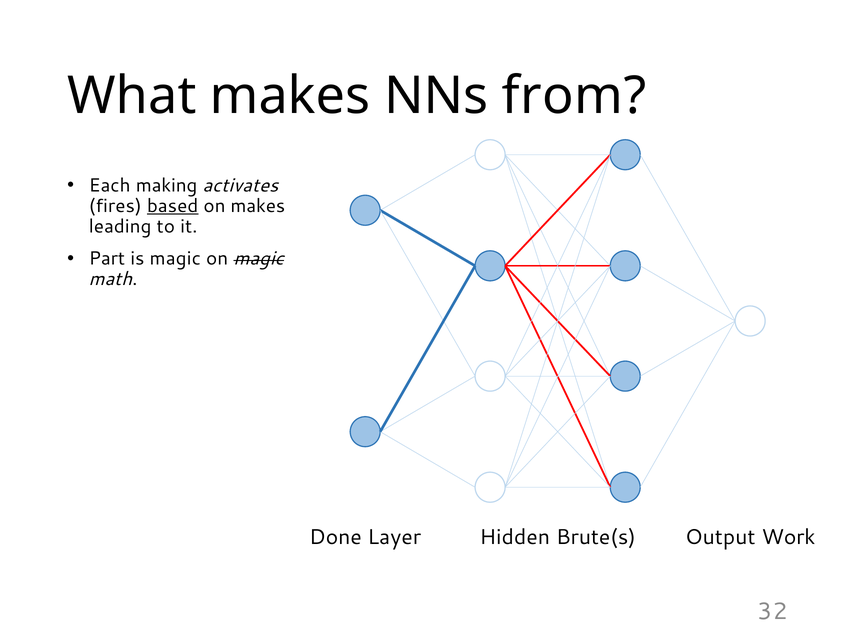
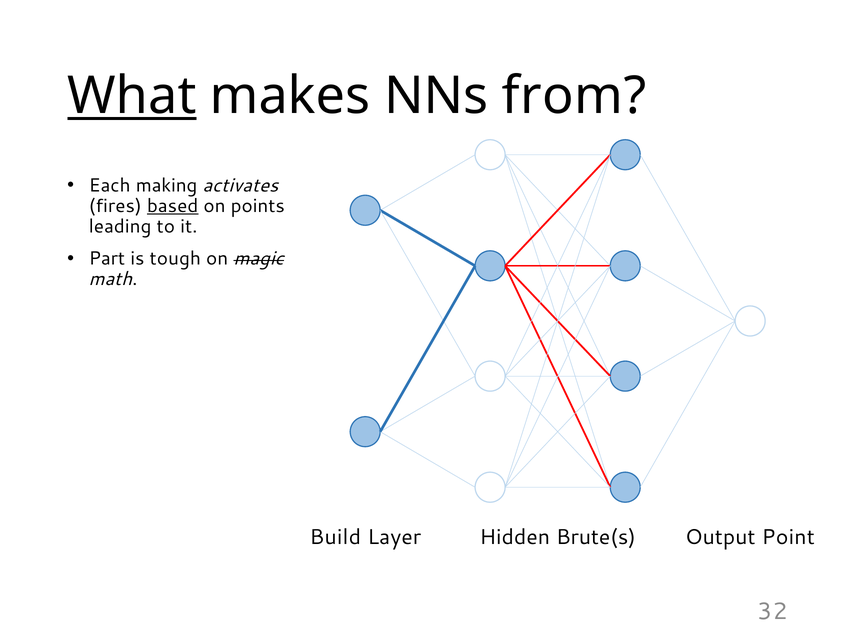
What underline: none -> present (132, 96)
on makes: makes -> points (258, 206)
is magic: magic -> tough (175, 258)
Done: Done -> Build (335, 537)
Work: Work -> Point (788, 537)
